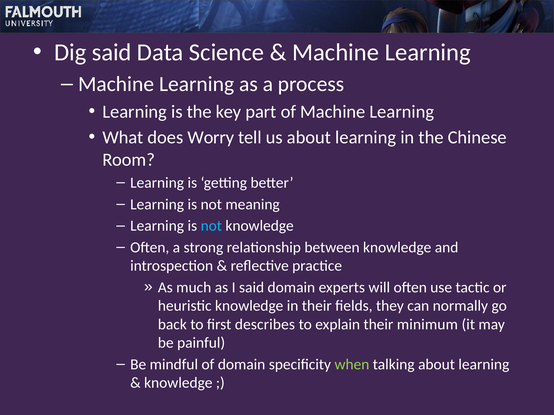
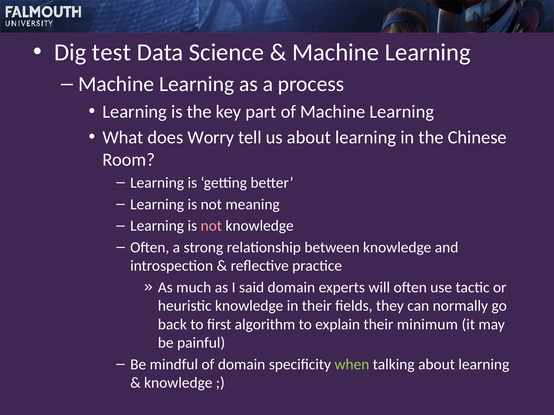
Dig said: said -> test (112, 53)
not colour: light blue -> pink (211, 226)
describes: describes -> algorithm (265, 325)
